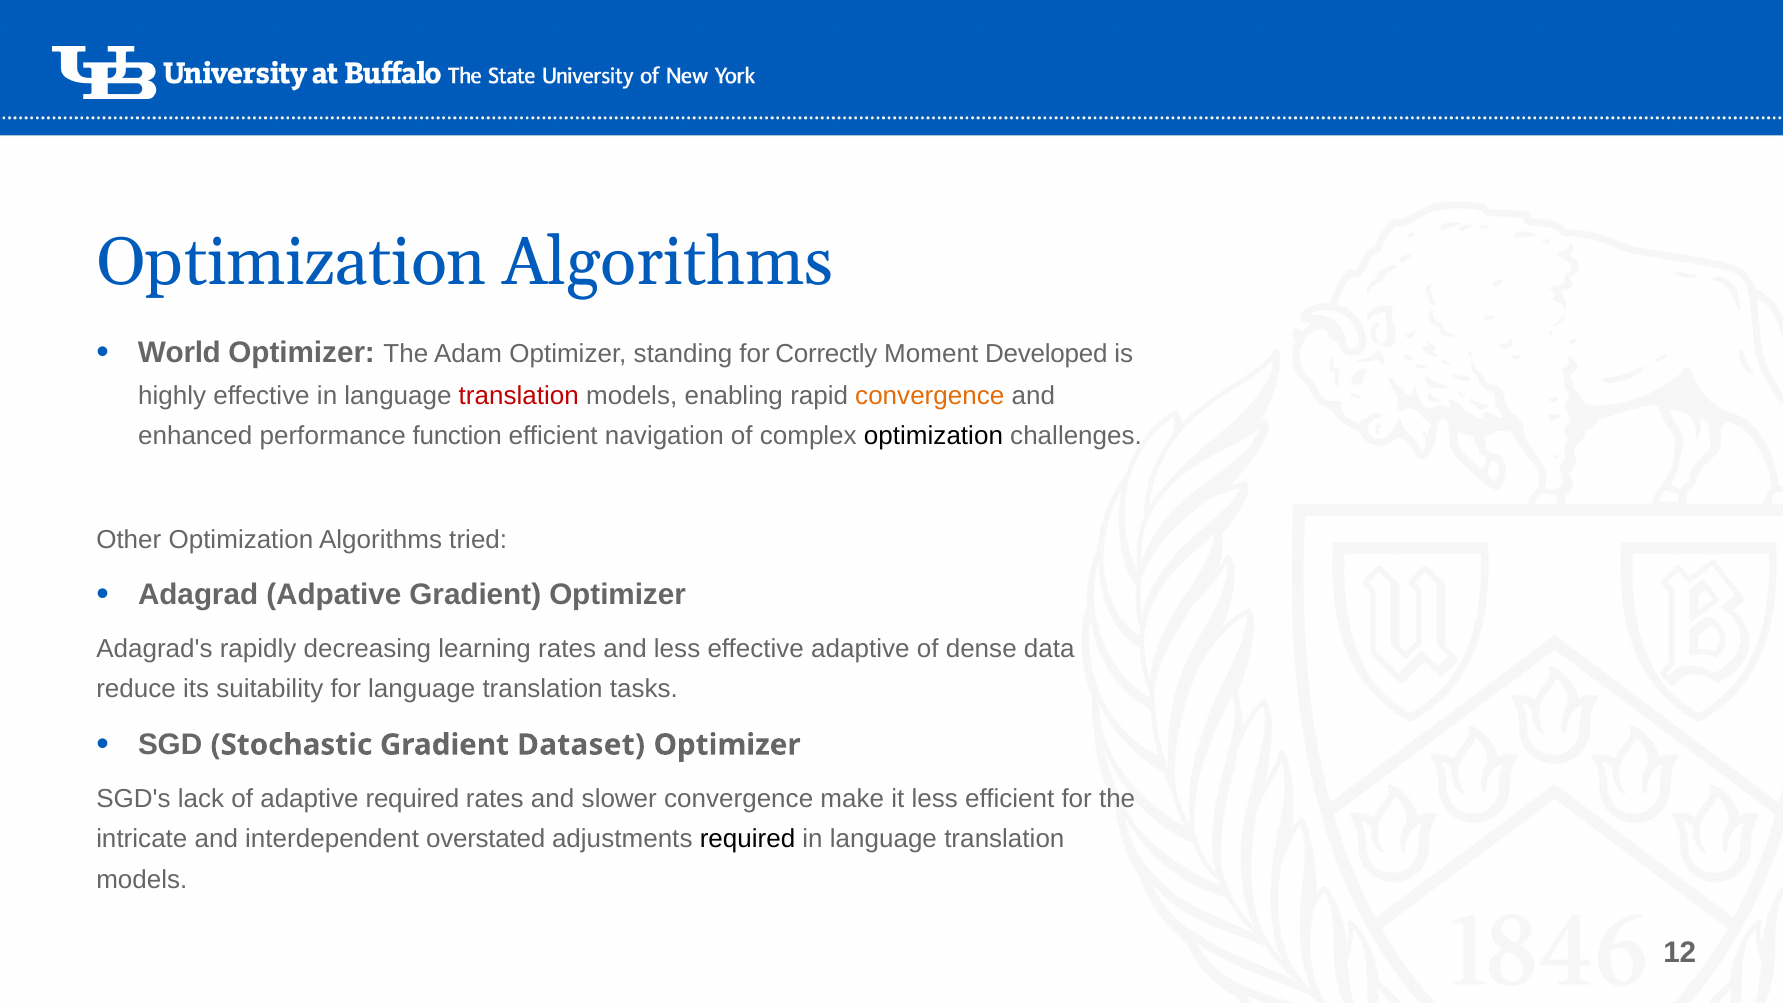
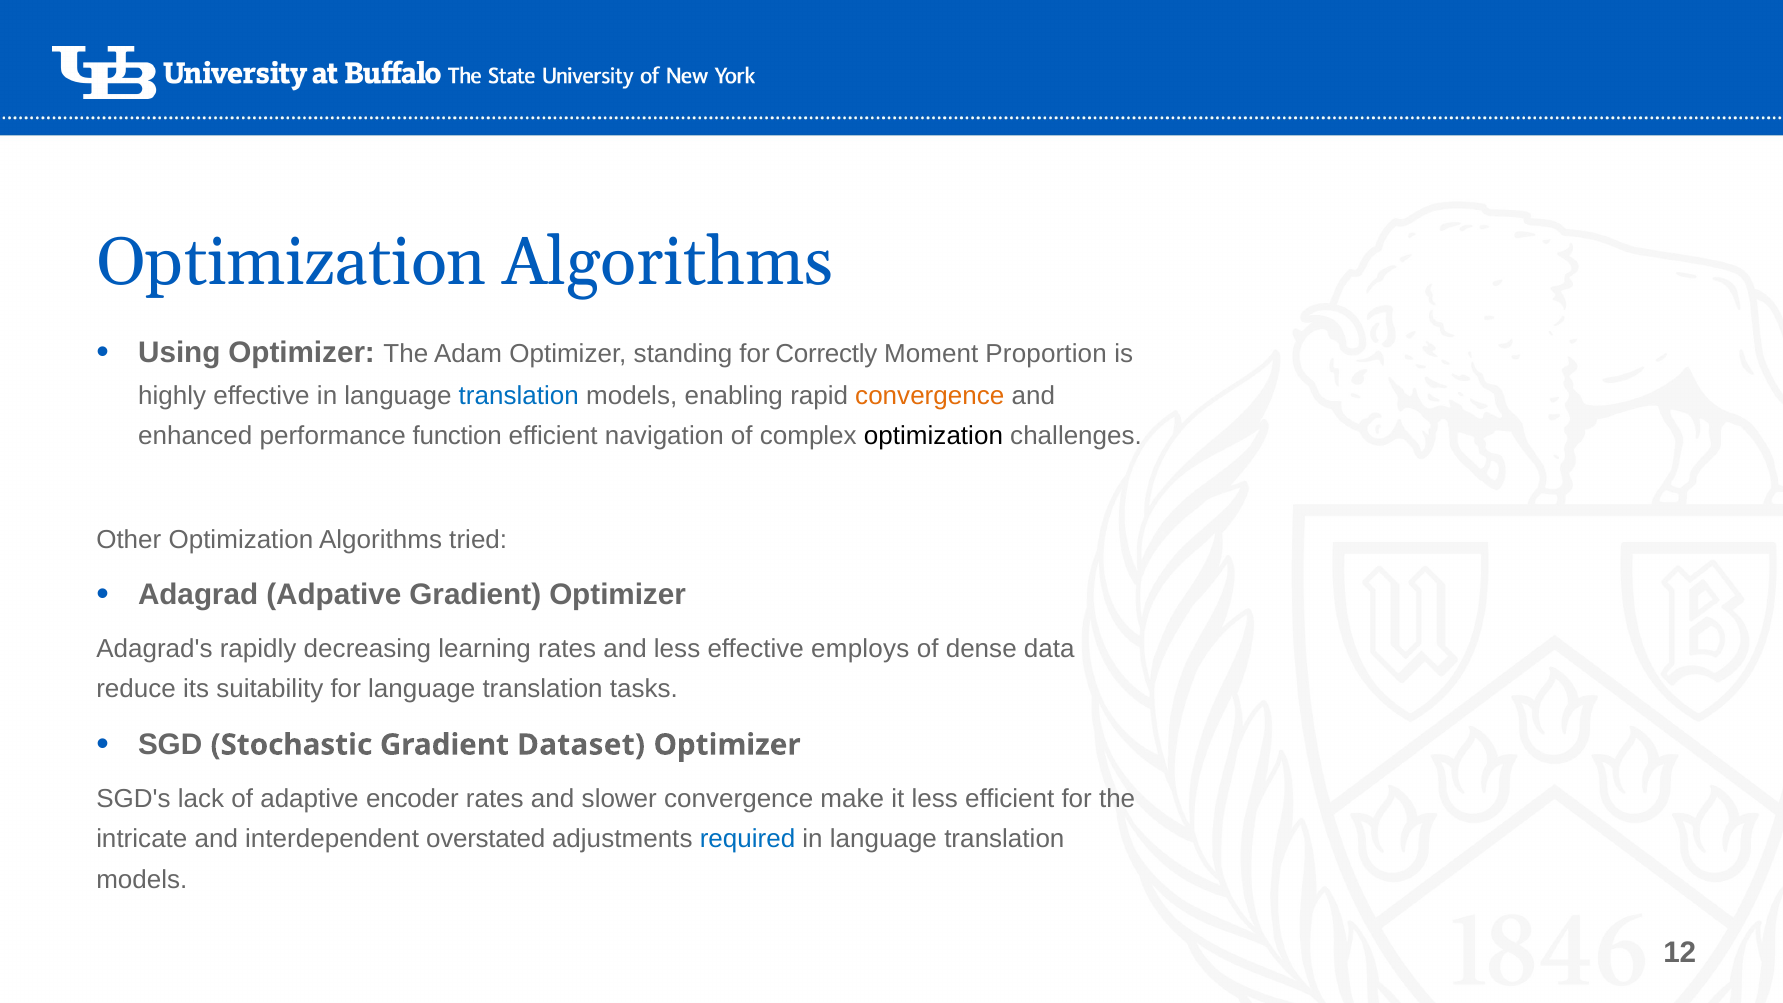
World: World -> Using (179, 353)
Developed: Developed -> Proportion (1046, 354)
translation colour: red -> blue (519, 396)
effective adaptive: adaptive -> employs (860, 649)
adaptive required: required -> encoder (412, 798)
required colour: black -> blue (748, 839)
